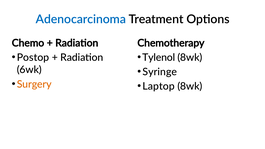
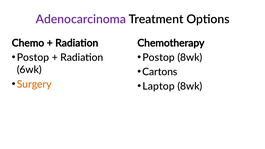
Adenocarcinoma colour: blue -> purple (81, 19)
Tylenol: Tylenol -> Postop (159, 57)
Syringe: Syringe -> Cartons (160, 72)
